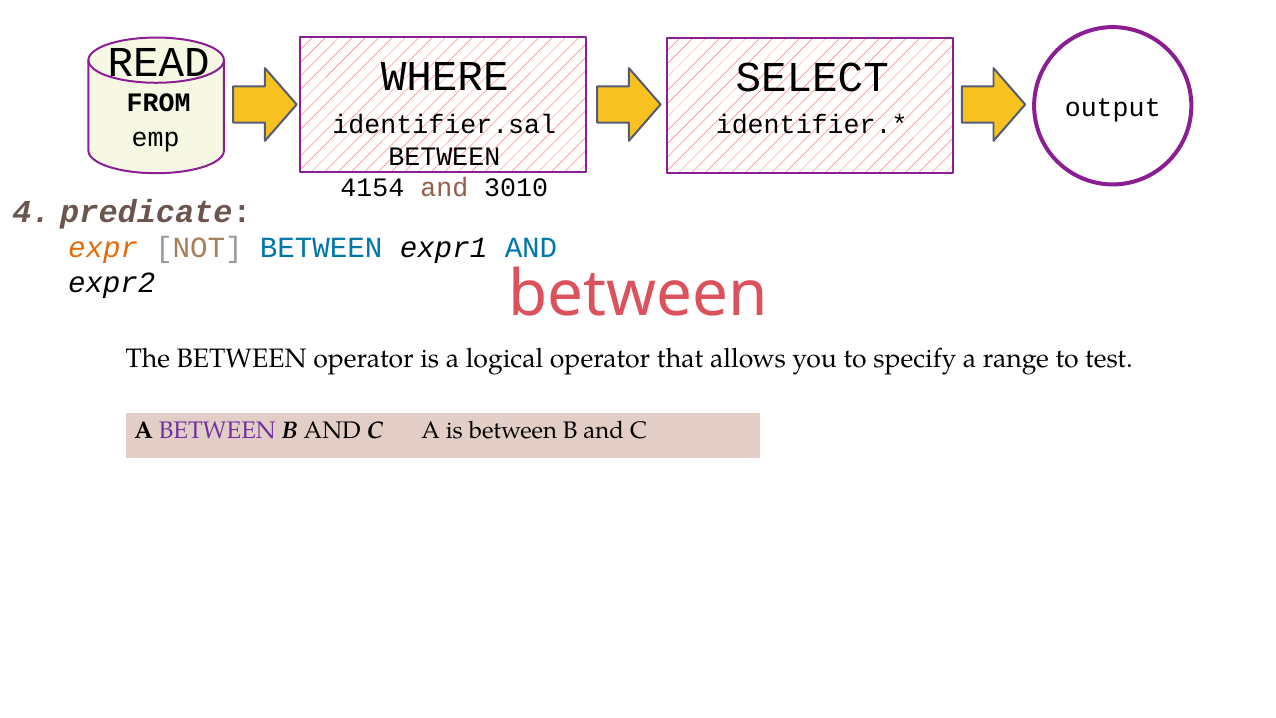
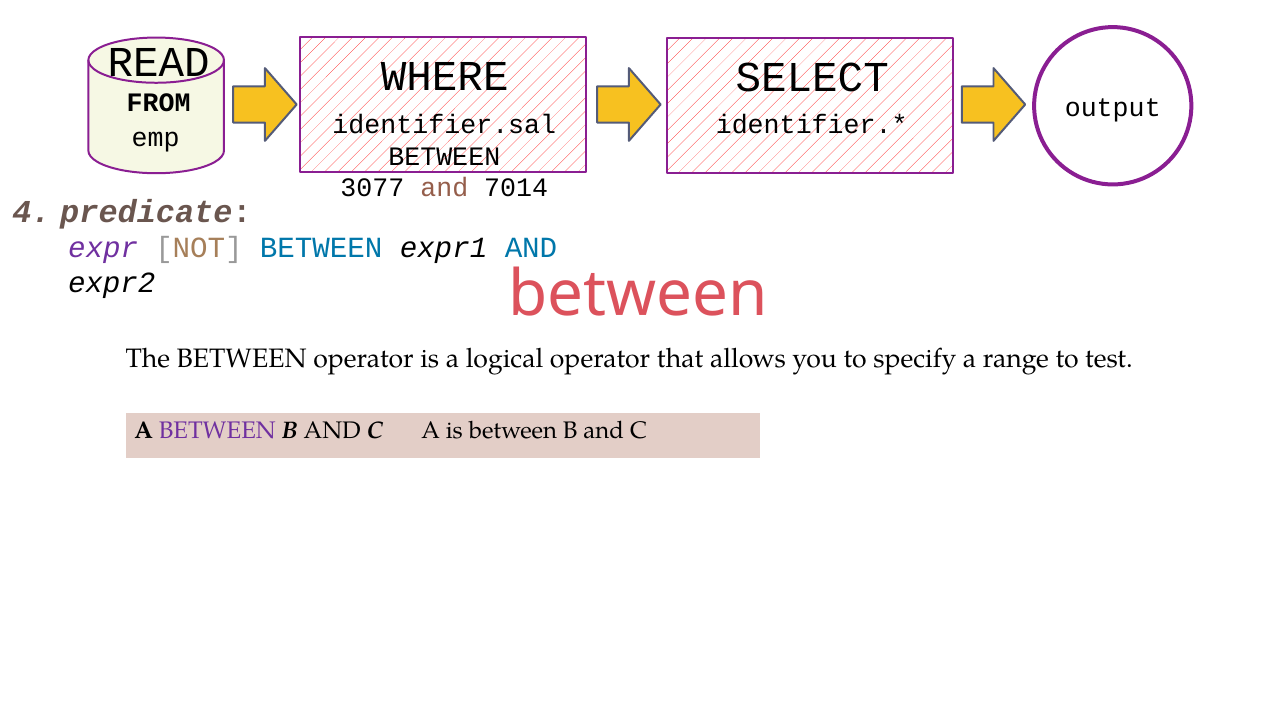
4154: 4154 -> 3077 (372, 188)
3010: 3010 -> 7014 (516, 188)
expr colour: orange -> purple (103, 248)
